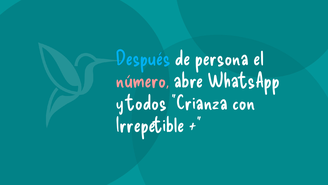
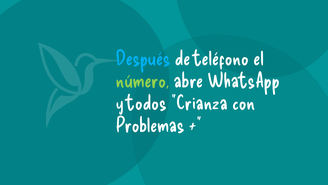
persona: persona -> teléfono (222, 58)
número colour: pink -> light green (142, 81)
Irrepetible: Irrepetible -> Problemas (150, 125)
